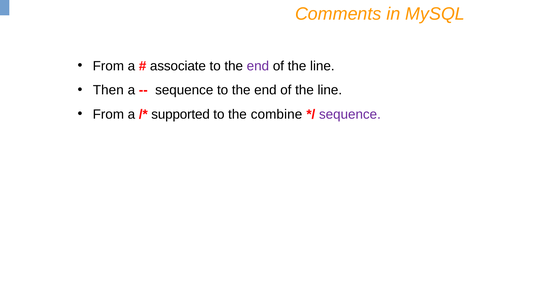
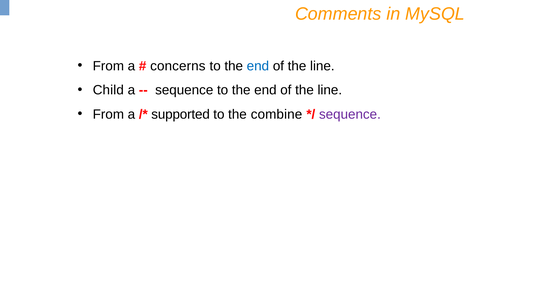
associate: associate -> concerns (178, 66)
end colour: purple -> blue (258, 66)
Then: Then -> Child (108, 90)
